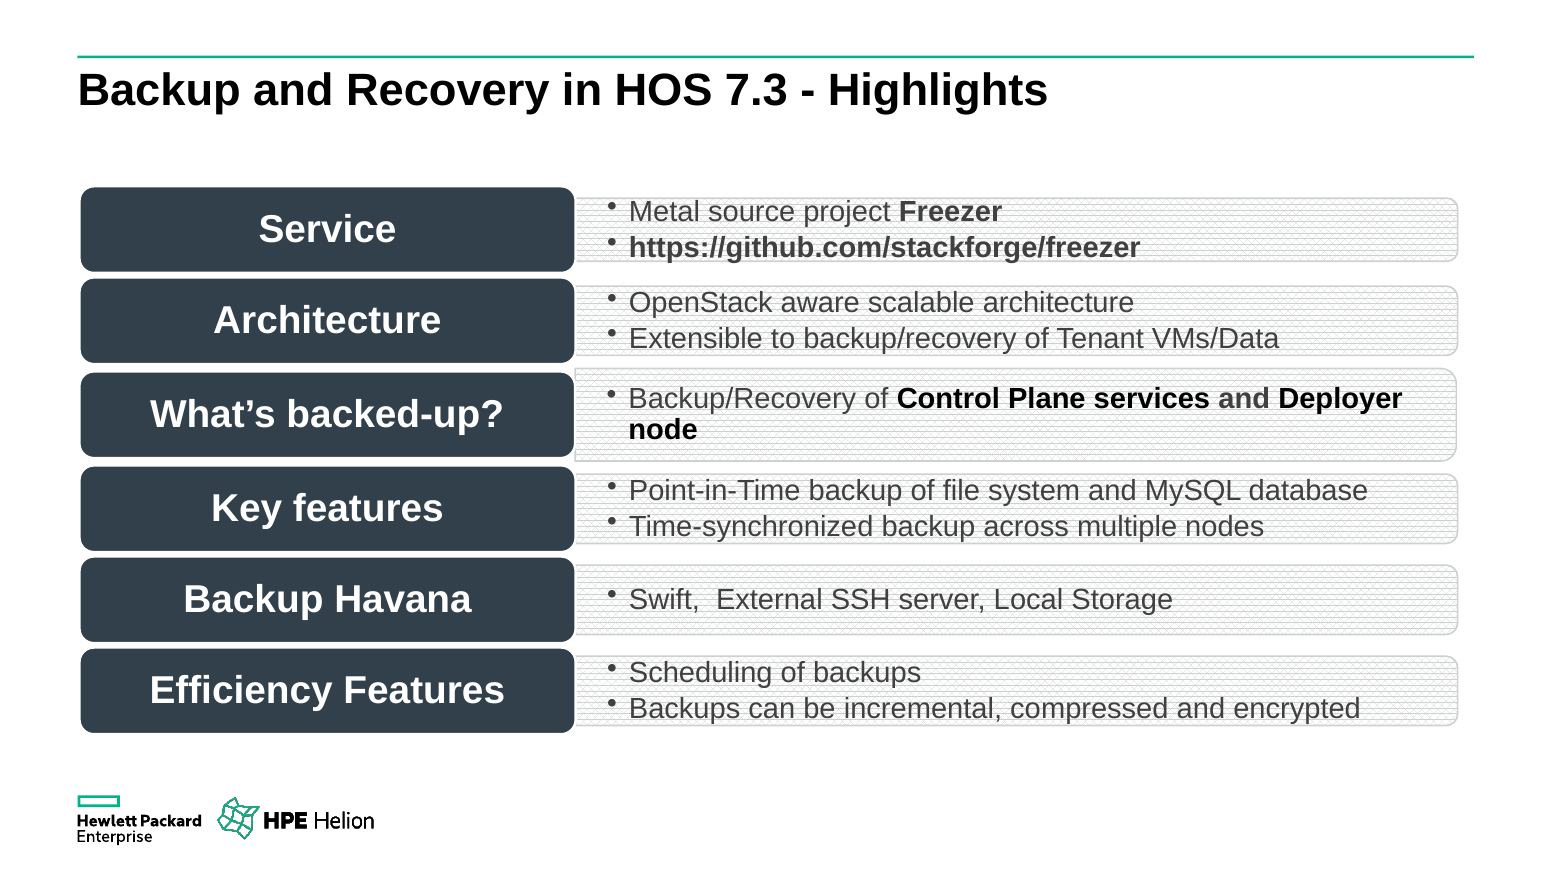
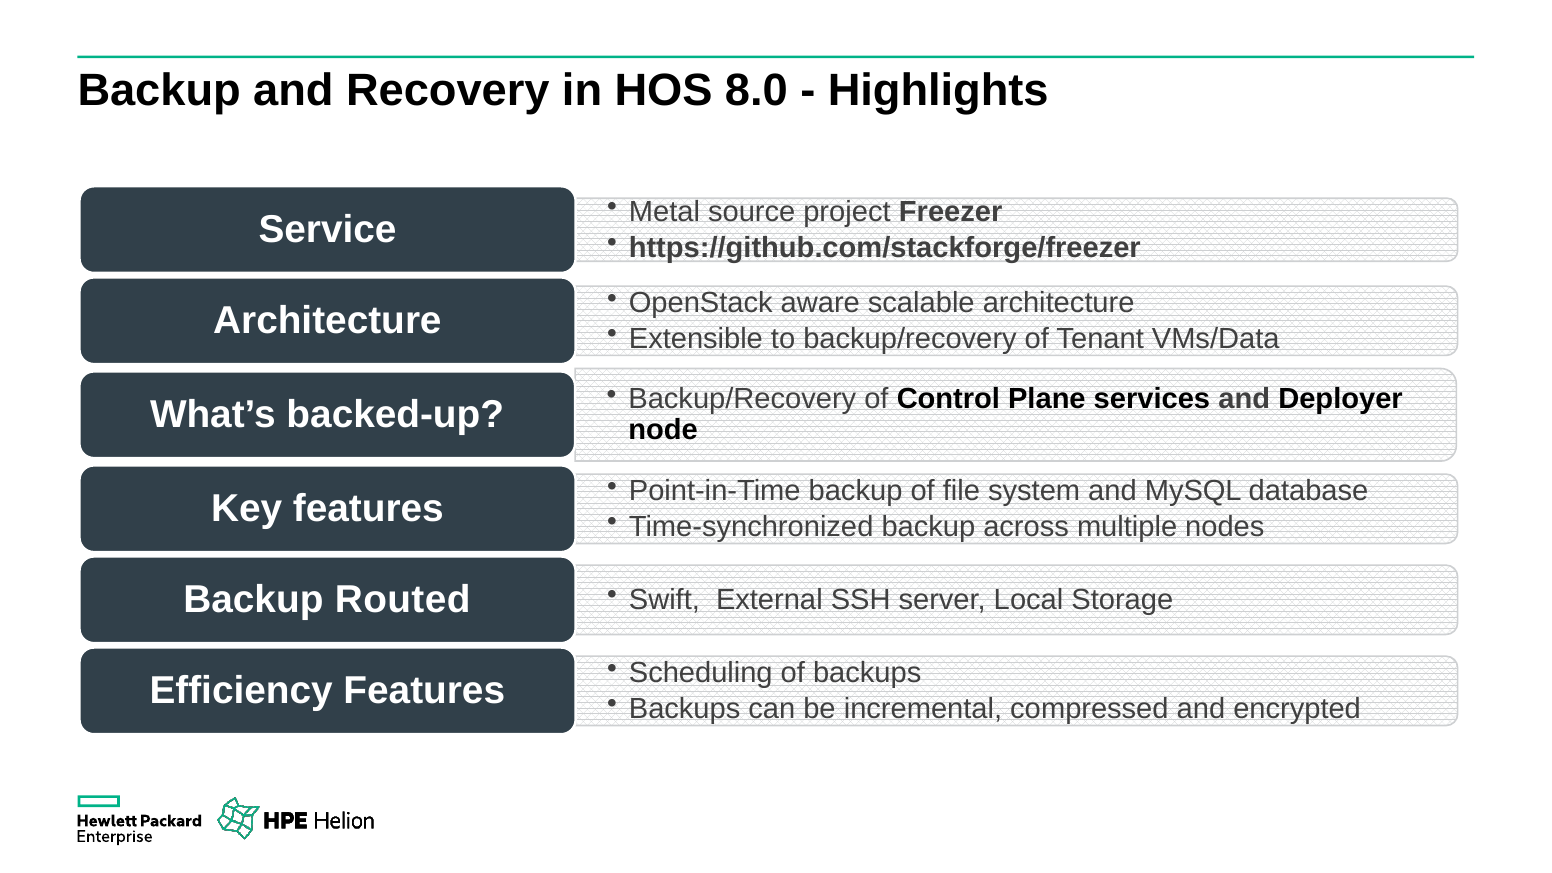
7.3: 7.3 -> 8.0 (756, 90)
Havana: Havana -> Routed (403, 600)
